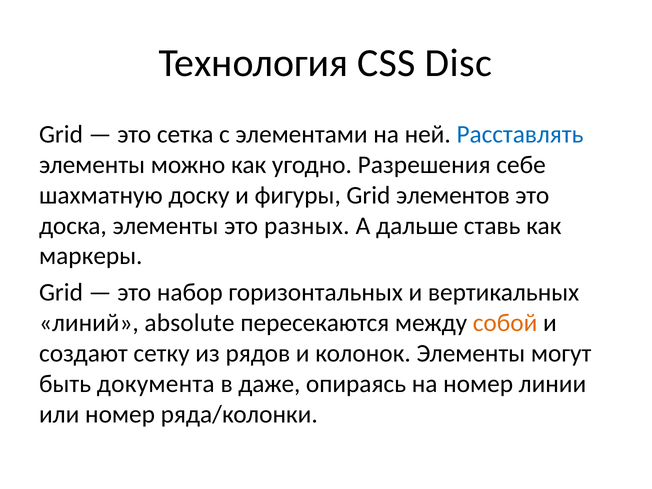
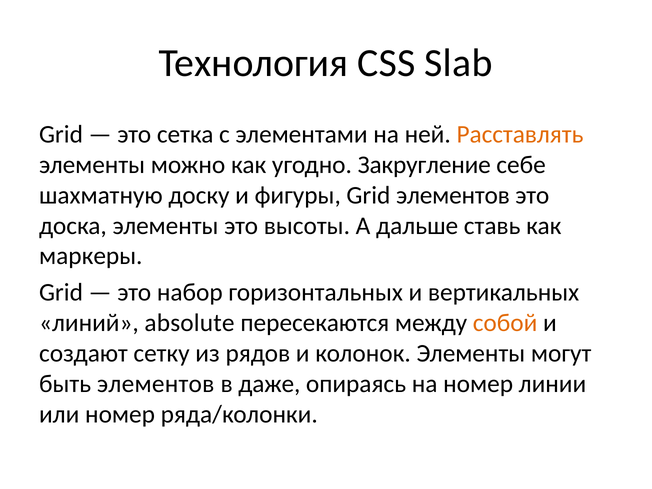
Disc: Disc -> Slab (459, 63)
Расставлять colour: blue -> orange (520, 134)
Разрешения: Разрешения -> Закругление (424, 165)
разных: разных -> высоты (307, 226)
быть документа: документа -> элементов (156, 384)
